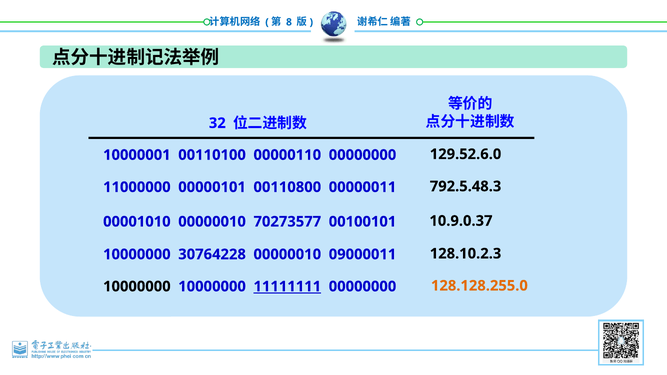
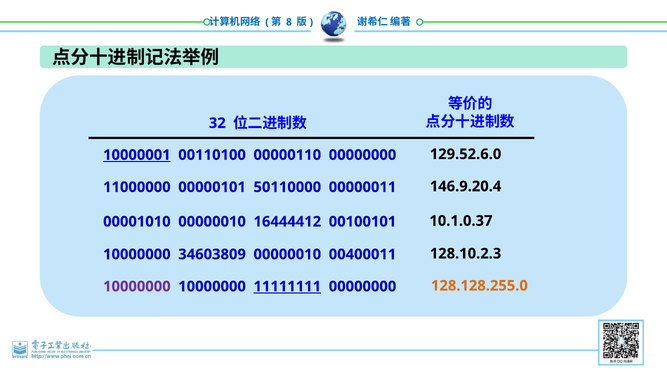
10000001 underline: none -> present (137, 155)
00110800: 00110800 -> 50110000 (287, 187)
792.5.48.3: 792.5.48.3 -> 146.9.20.4 (466, 186)
70273577: 70273577 -> 16444412 (287, 222)
10.9.0.37: 10.9.0.37 -> 10.1.0.37 (461, 221)
30764228: 30764228 -> 34603809 (212, 255)
09000011: 09000011 -> 00400011 (363, 255)
10000000 colour: black -> purple (137, 287)
